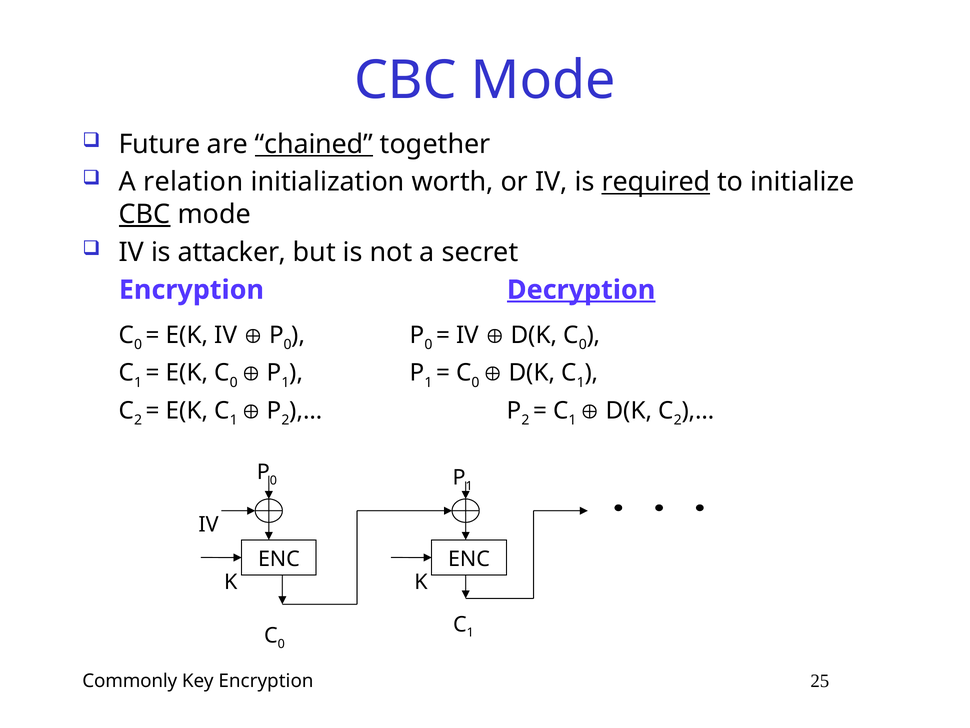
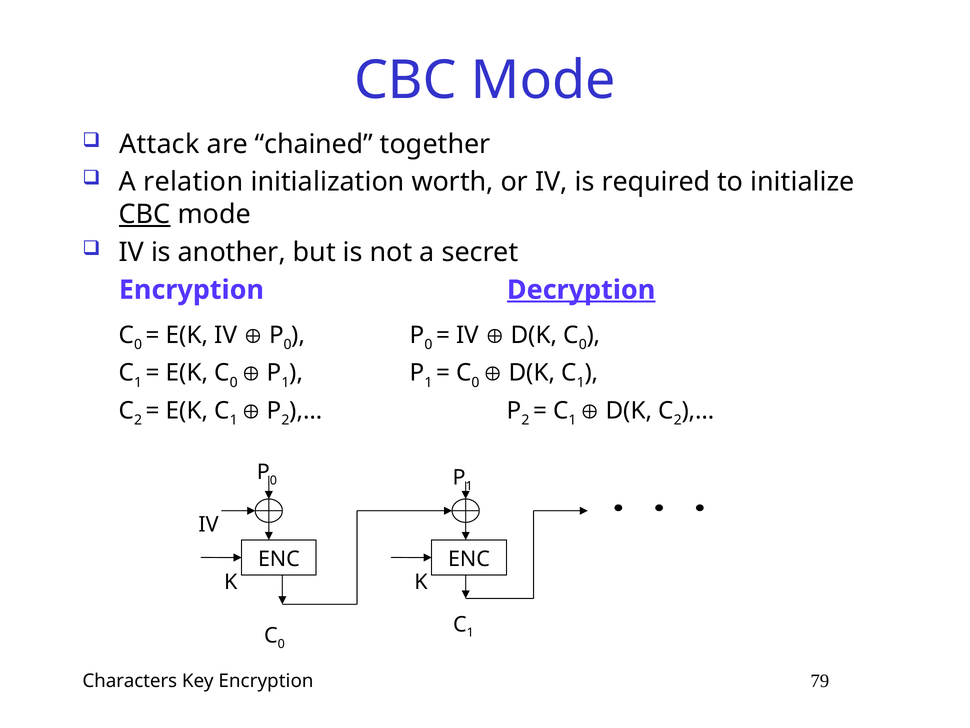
Future: Future -> Attack (159, 144)
chained underline: present -> none (314, 144)
required underline: present -> none (656, 182)
attacker: attacker -> another (232, 252)
Commonly: Commonly -> Characters (130, 680)
25: 25 -> 79 (820, 680)
